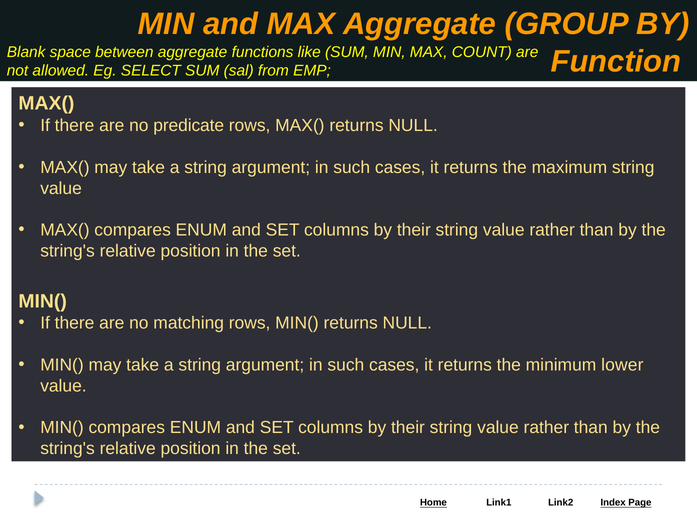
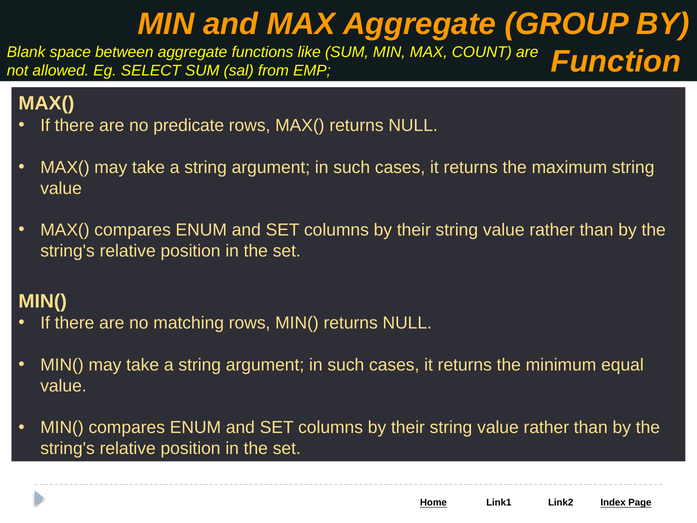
lower: lower -> equal (622, 365)
